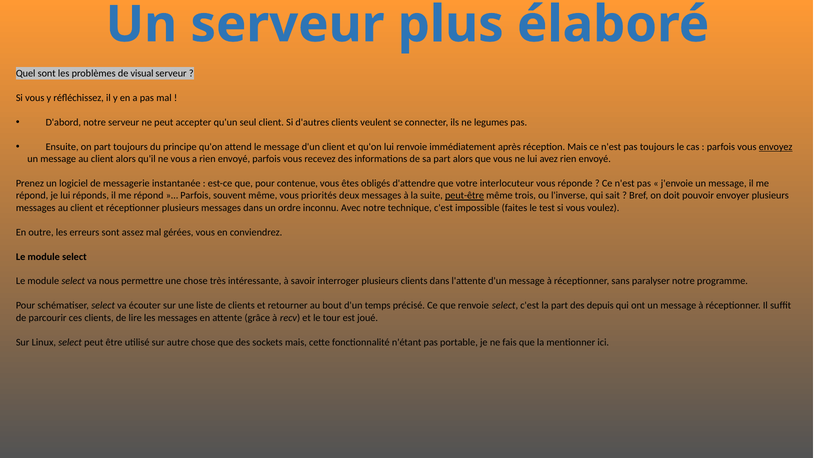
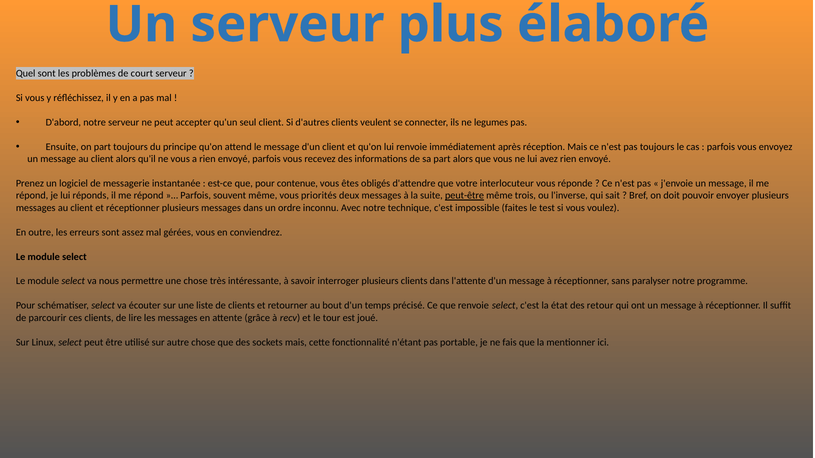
visual: visual -> court (142, 74)
envoyez underline: present -> none (776, 147)
la part: part -> état (559, 306)
depuis: depuis -> retour (600, 306)
